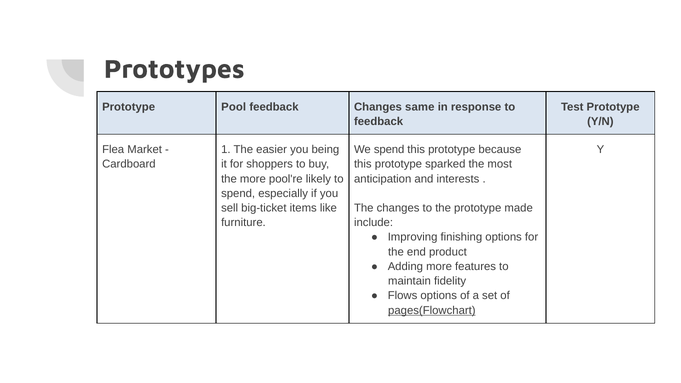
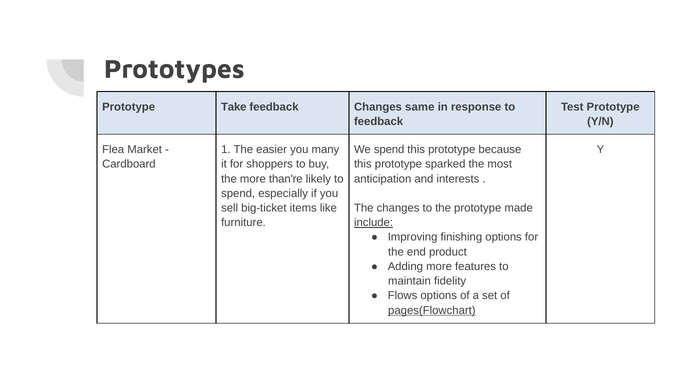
Pool: Pool -> Take (234, 107)
being: being -> many (325, 150)
pool're: pool're -> than're (286, 179)
include underline: none -> present (374, 223)
